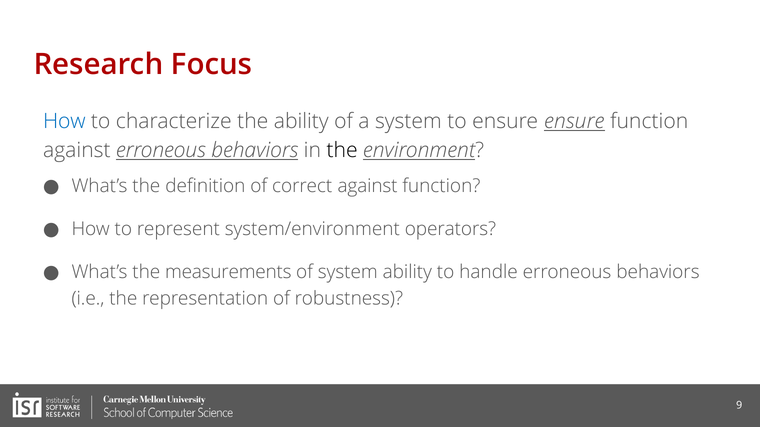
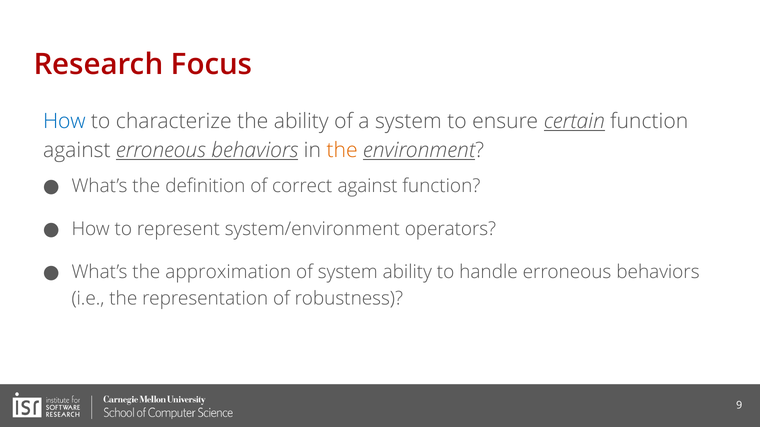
ensure ensure: ensure -> certain (574, 121)
the colour: black -> orange (342, 150)
measurements: measurements -> approximation (228, 272)
